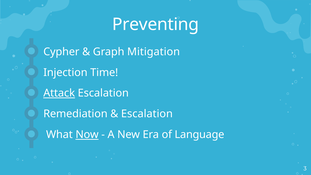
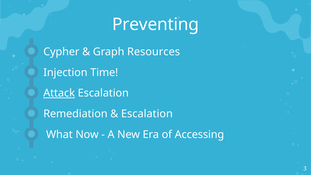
Mitigation: Mitigation -> Resources (154, 52)
Now underline: present -> none (87, 135)
Language: Language -> Accessing (199, 135)
